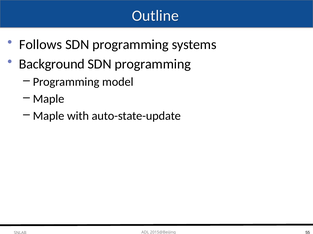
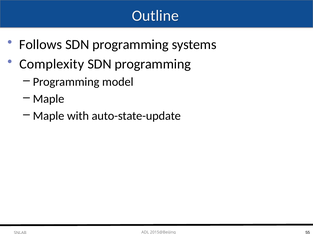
Background: Background -> Complexity (52, 64)
